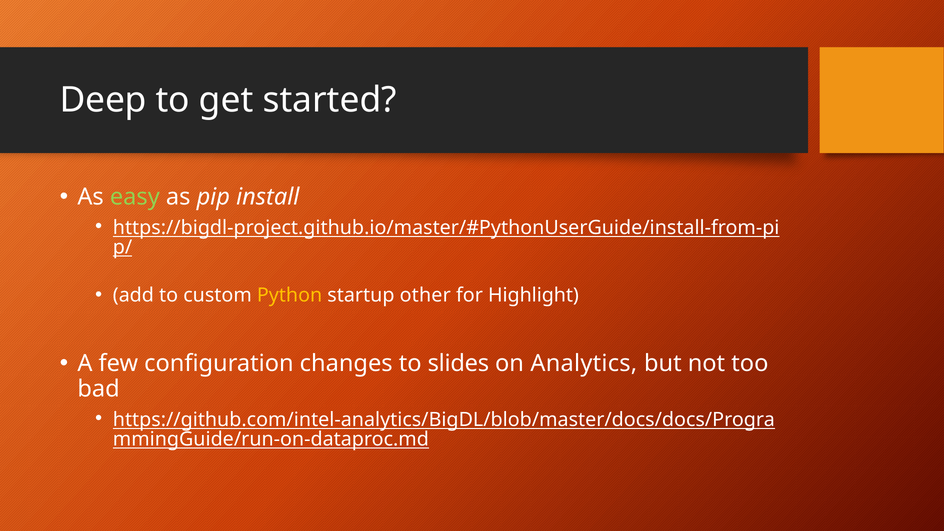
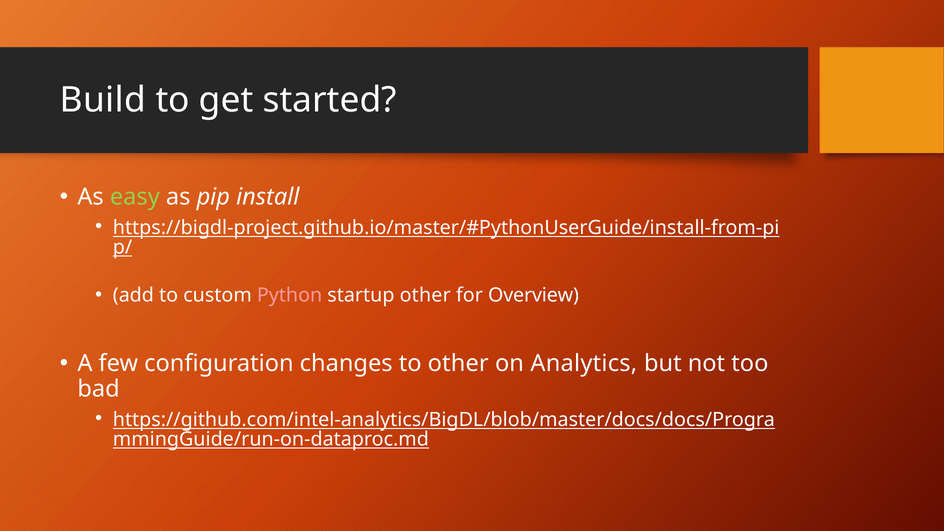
Deep: Deep -> Build (103, 100)
Python colour: yellow -> pink (290, 295)
Highlight: Highlight -> Overview (534, 295)
to slides: slides -> other (458, 364)
